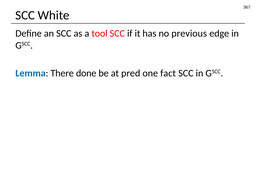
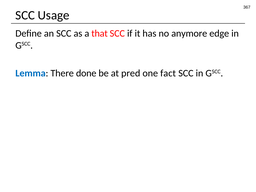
White: White -> Usage (54, 15)
tool: tool -> that (100, 33)
previous: previous -> anymore (189, 33)
